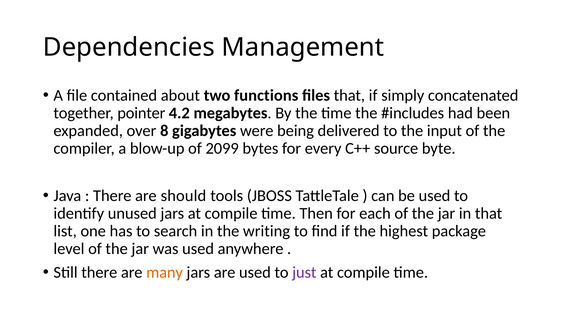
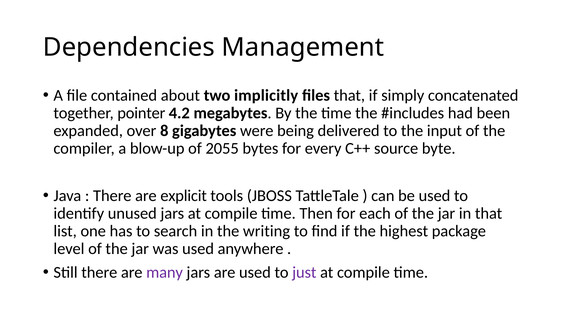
functions: functions -> implicitly (266, 95)
2099: 2099 -> 2055 (222, 148)
should: should -> explicit (184, 195)
many colour: orange -> purple (165, 272)
